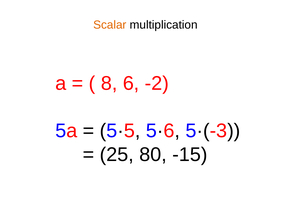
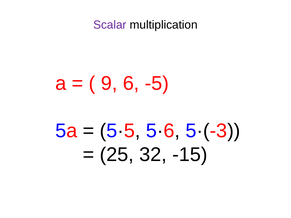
Scalar colour: orange -> purple (110, 25)
8: 8 -> 9 (109, 83)
-2: -2 -> -5 (157, 83)
80: 80 -> 32 (153, 155)
